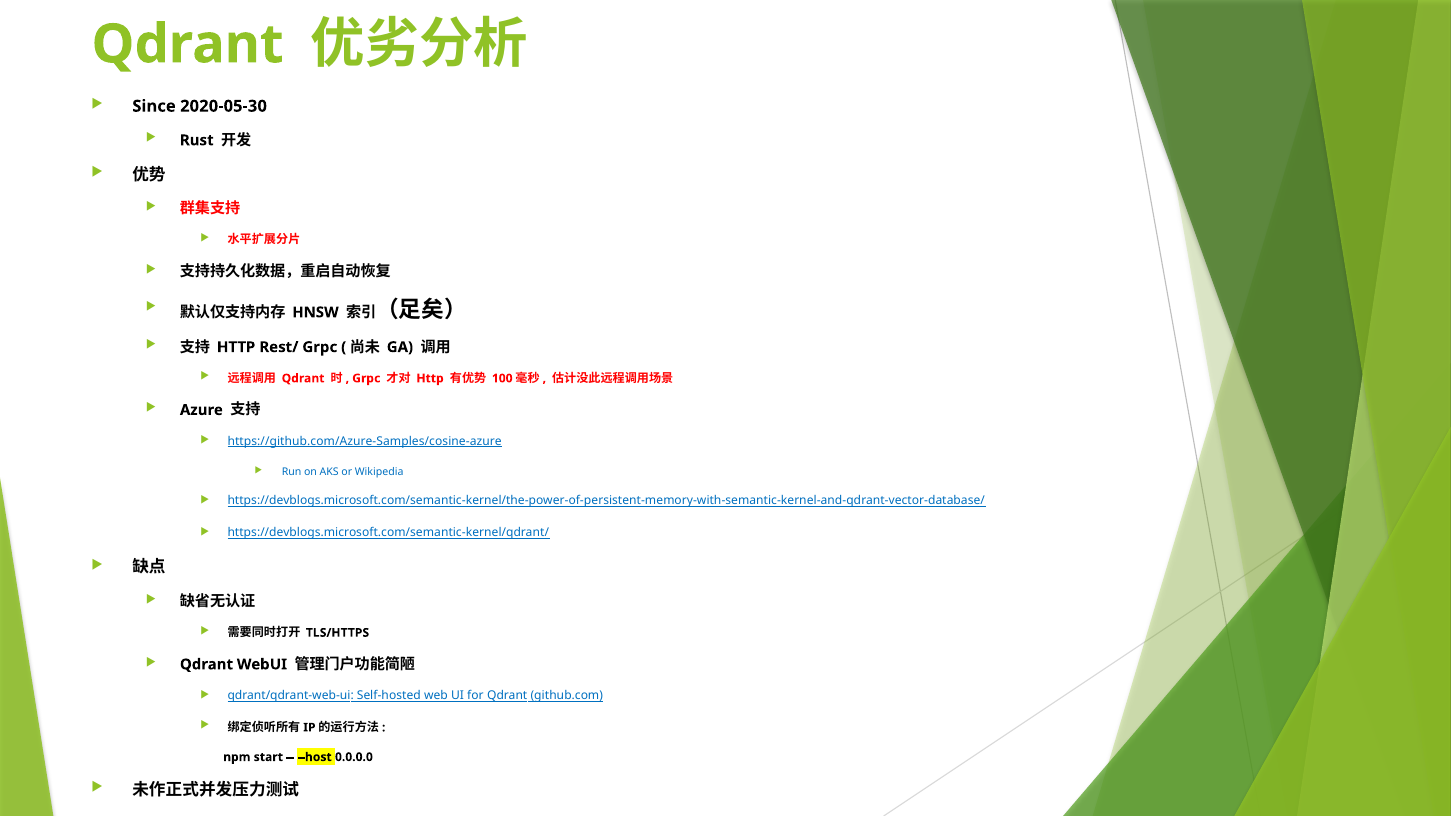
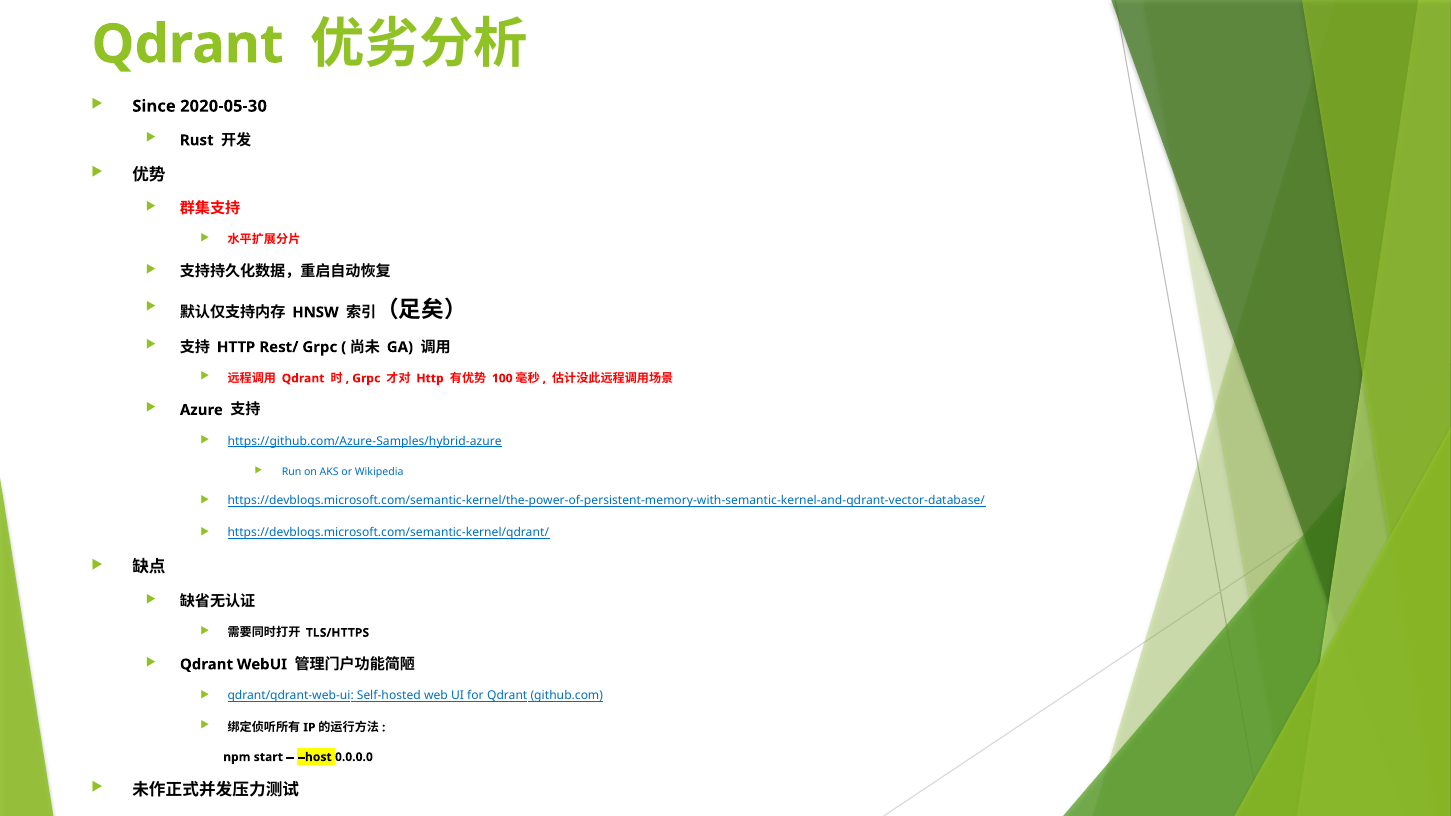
https://github.com/Azure-Samples/cosine-azure: https://github.com/Azure-Samples/cosine-azure -> https://github.com/Azure-Samples/hybrid-azure (365, 441)
